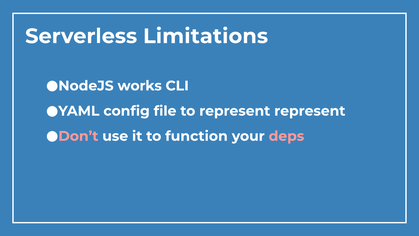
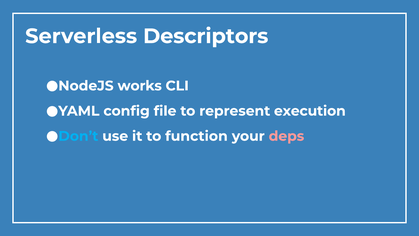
Limitations: Limitations -> Descriptors (206, 36)
represent represent: represent -> execution (310, 111)
Don’t colour: pink -> light blue (78, 136)
